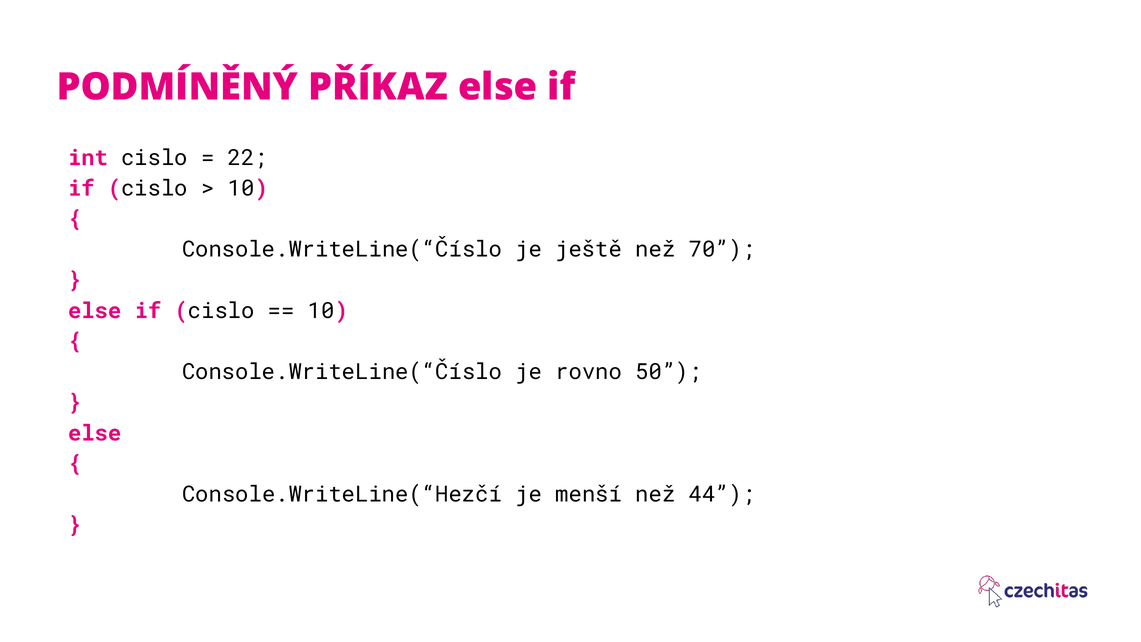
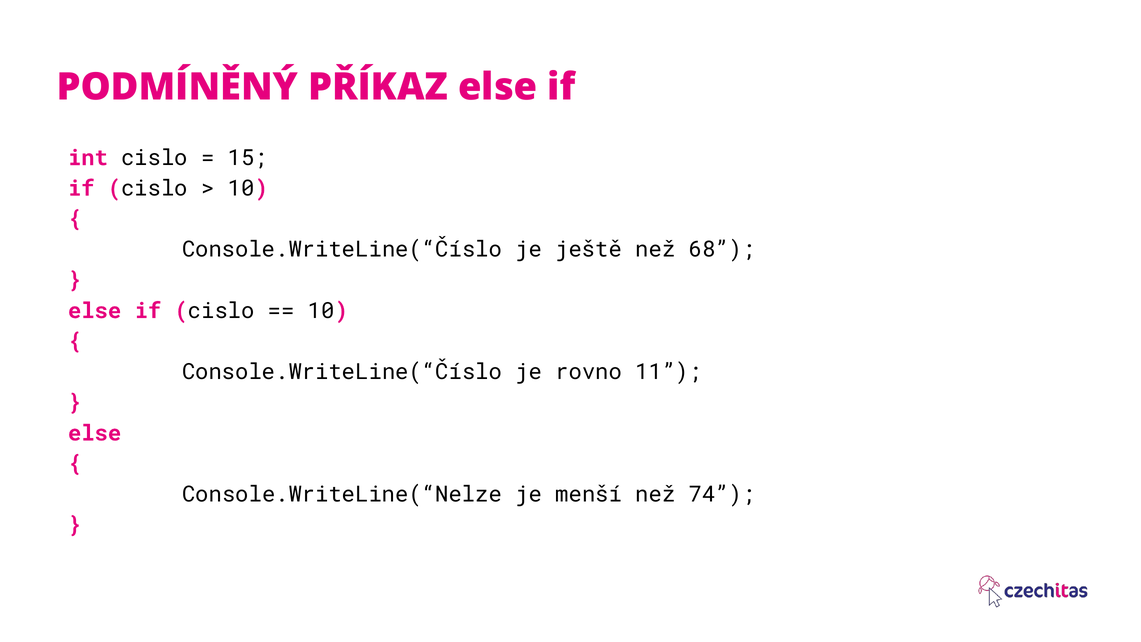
22: 22 -> 15 (248, 158)
70: 70 -> 68 (722, 250)
50: 50 -> 11 (669, 372)
Console.WriteLine(“Hezčí: Console.WriteLine(“Hezčí -> Console.WriteLine(“Nelze (342, 494)
44: 44 -> 74 (722, 494)
